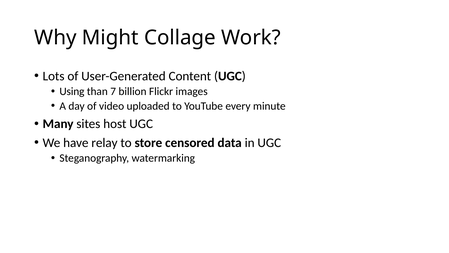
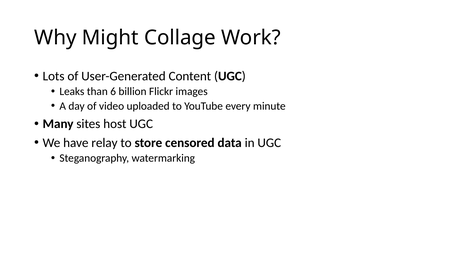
Using: Using -> Leaks (72, 91)
7: 7 -> 6 (113, 91)
